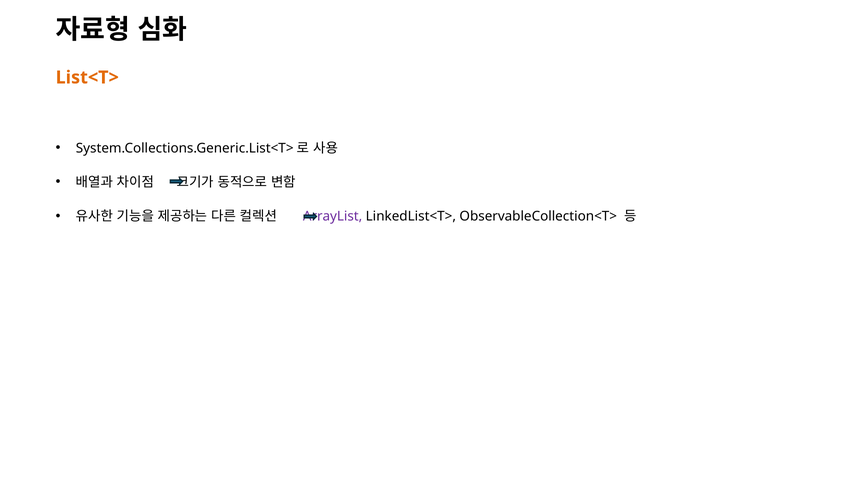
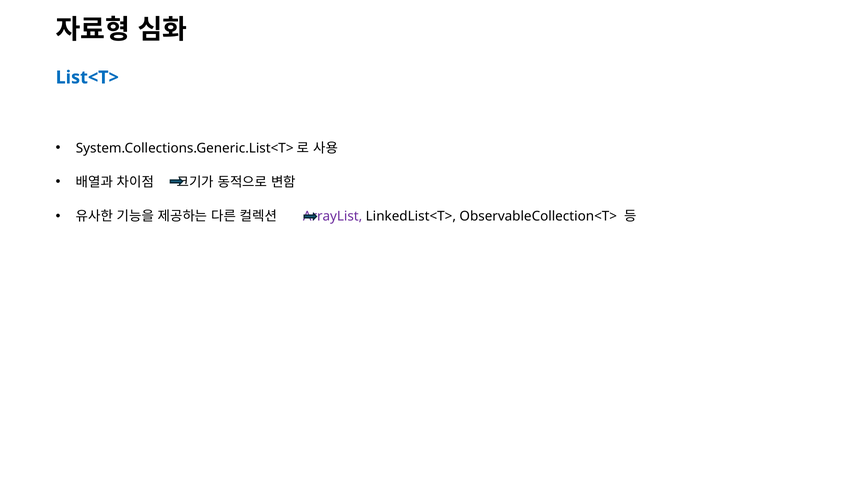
List<T> colour: orange -> blue (87, 78)
